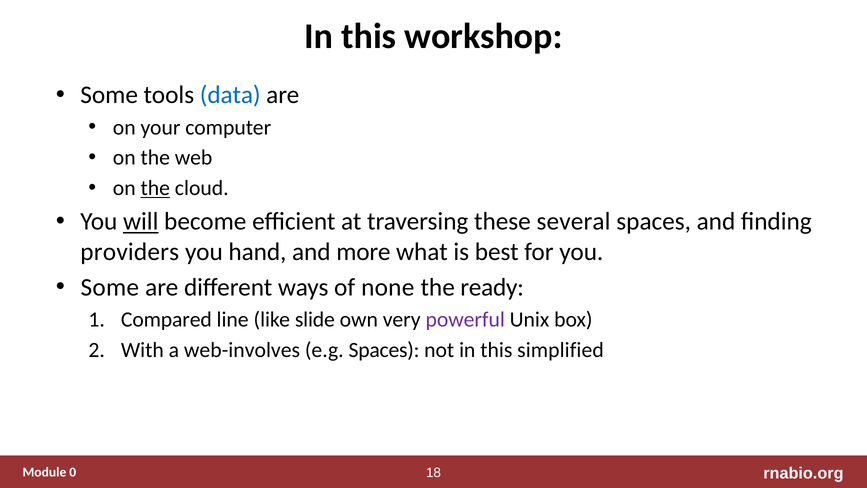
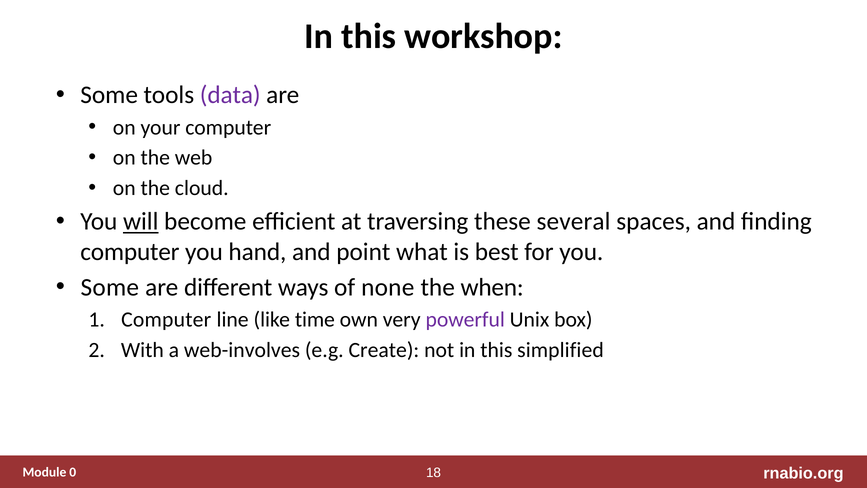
data colour: blue -> purple (230, 95)
the underline: present -> none (155, 188)
providers: providers -> computer (130, 252)
more: more -> point (363, 252)
ready: ready -> when (492, 287)
Compared: Compared -> Computer (166, 320)
slide: slide -> time (315, 320)
e.g Spaces: Spaces -> Create (384, 350)
